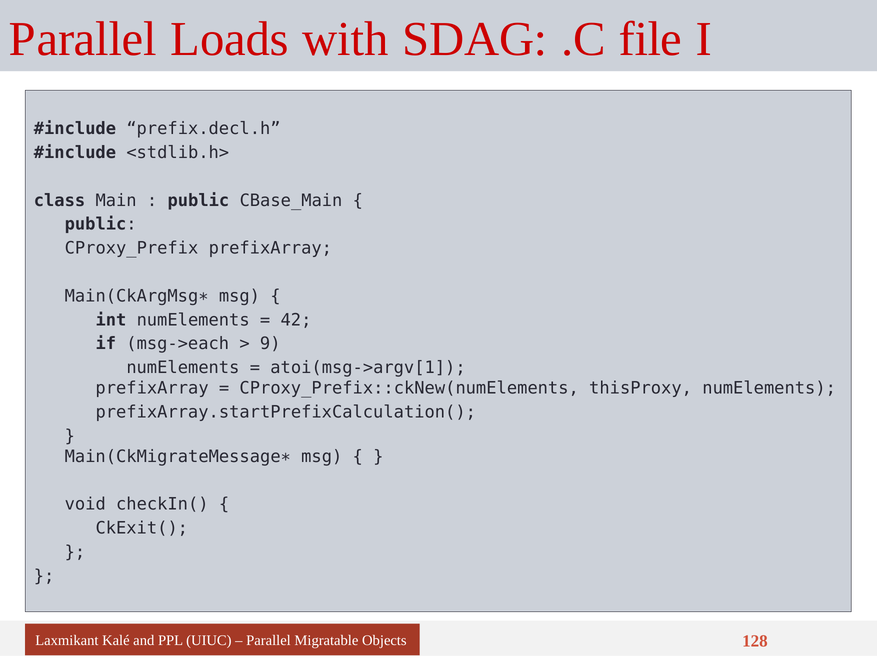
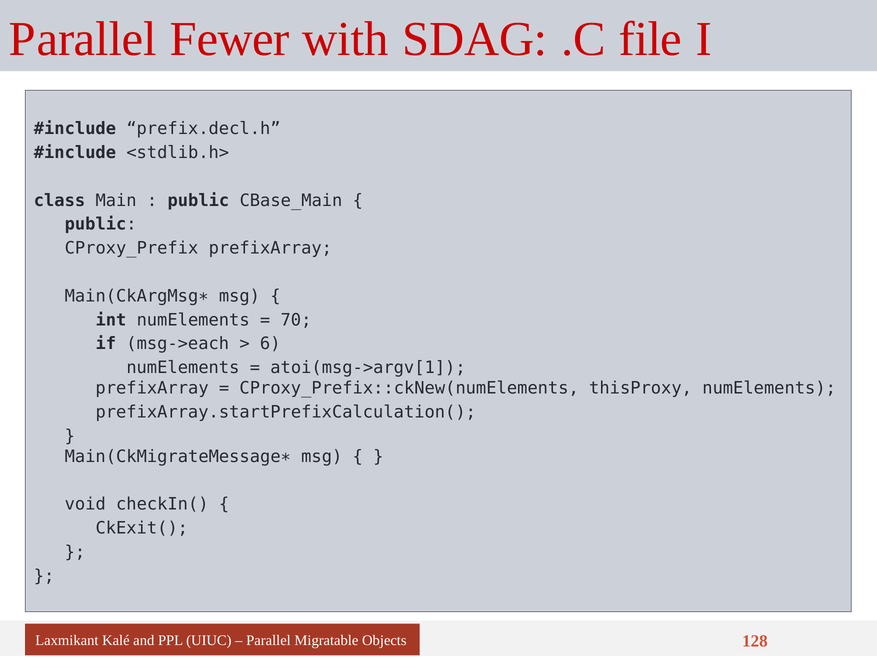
Loads: Loads -> Fewer (230, 39)
42: 42 -> 70 (296, 320)
9: 9 -> 6 (270, 344)
